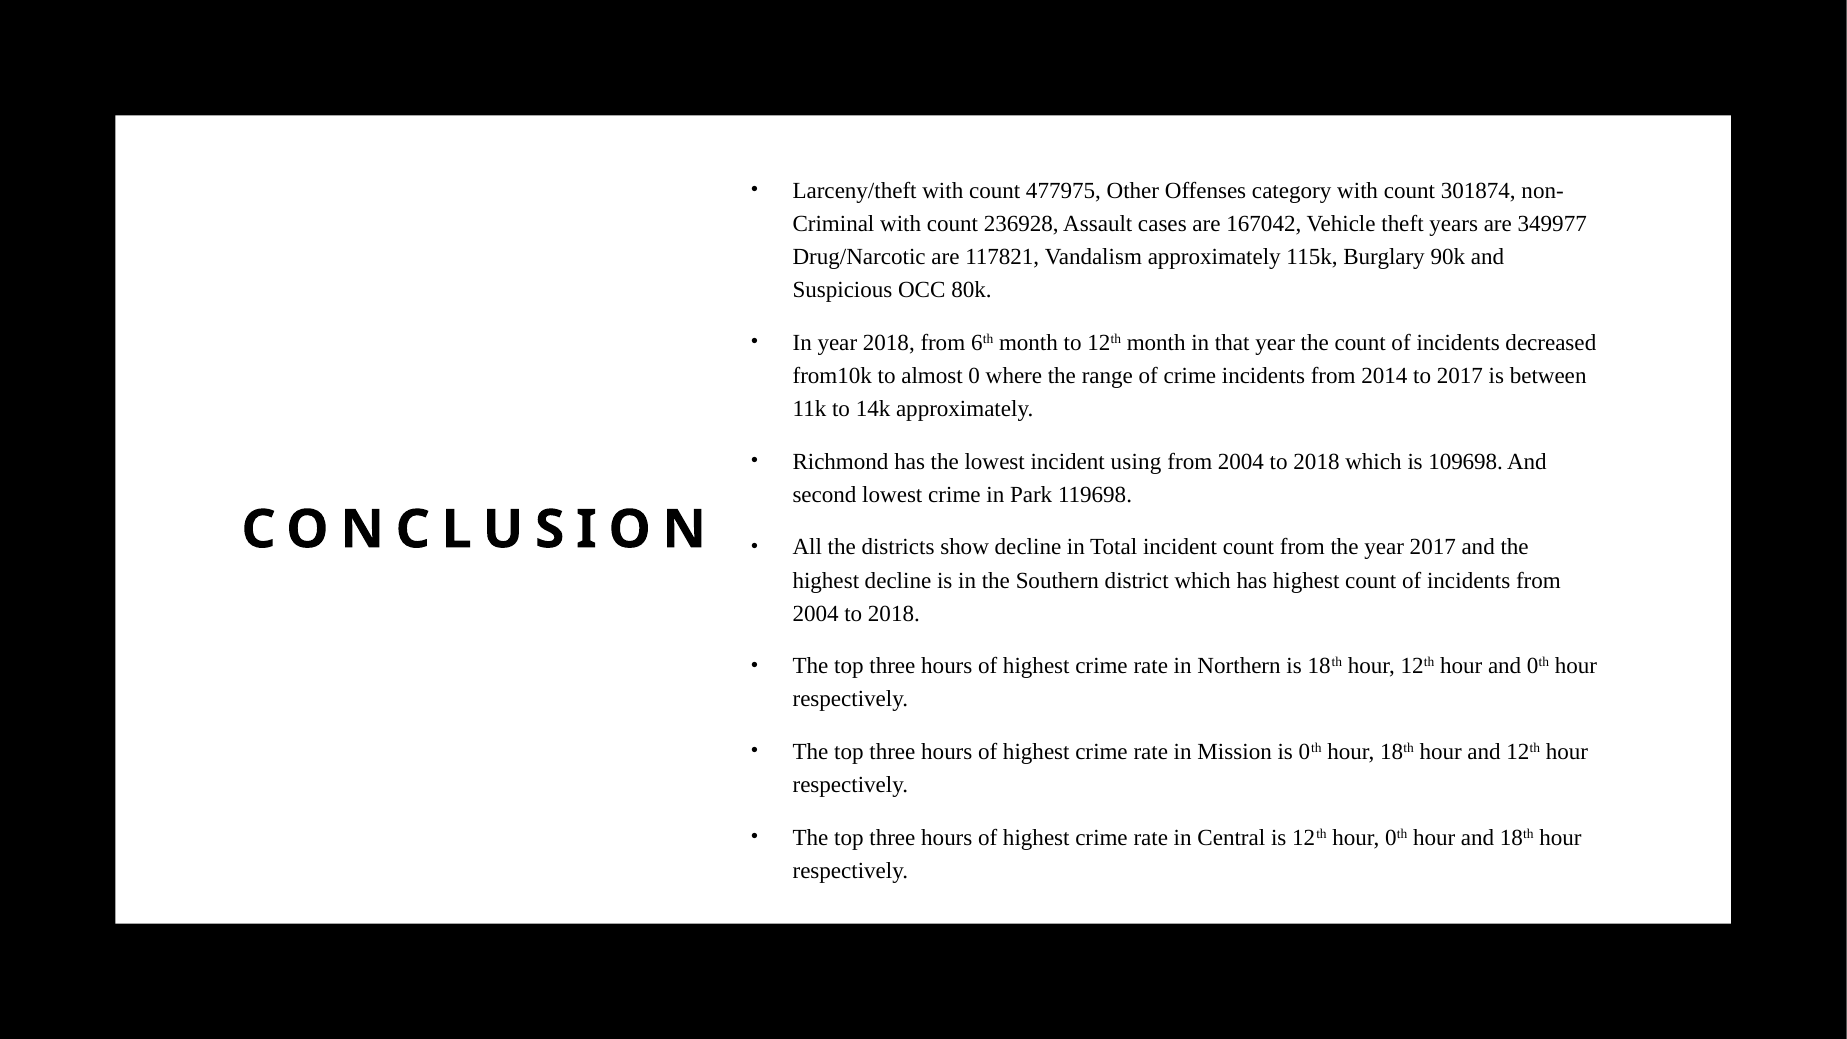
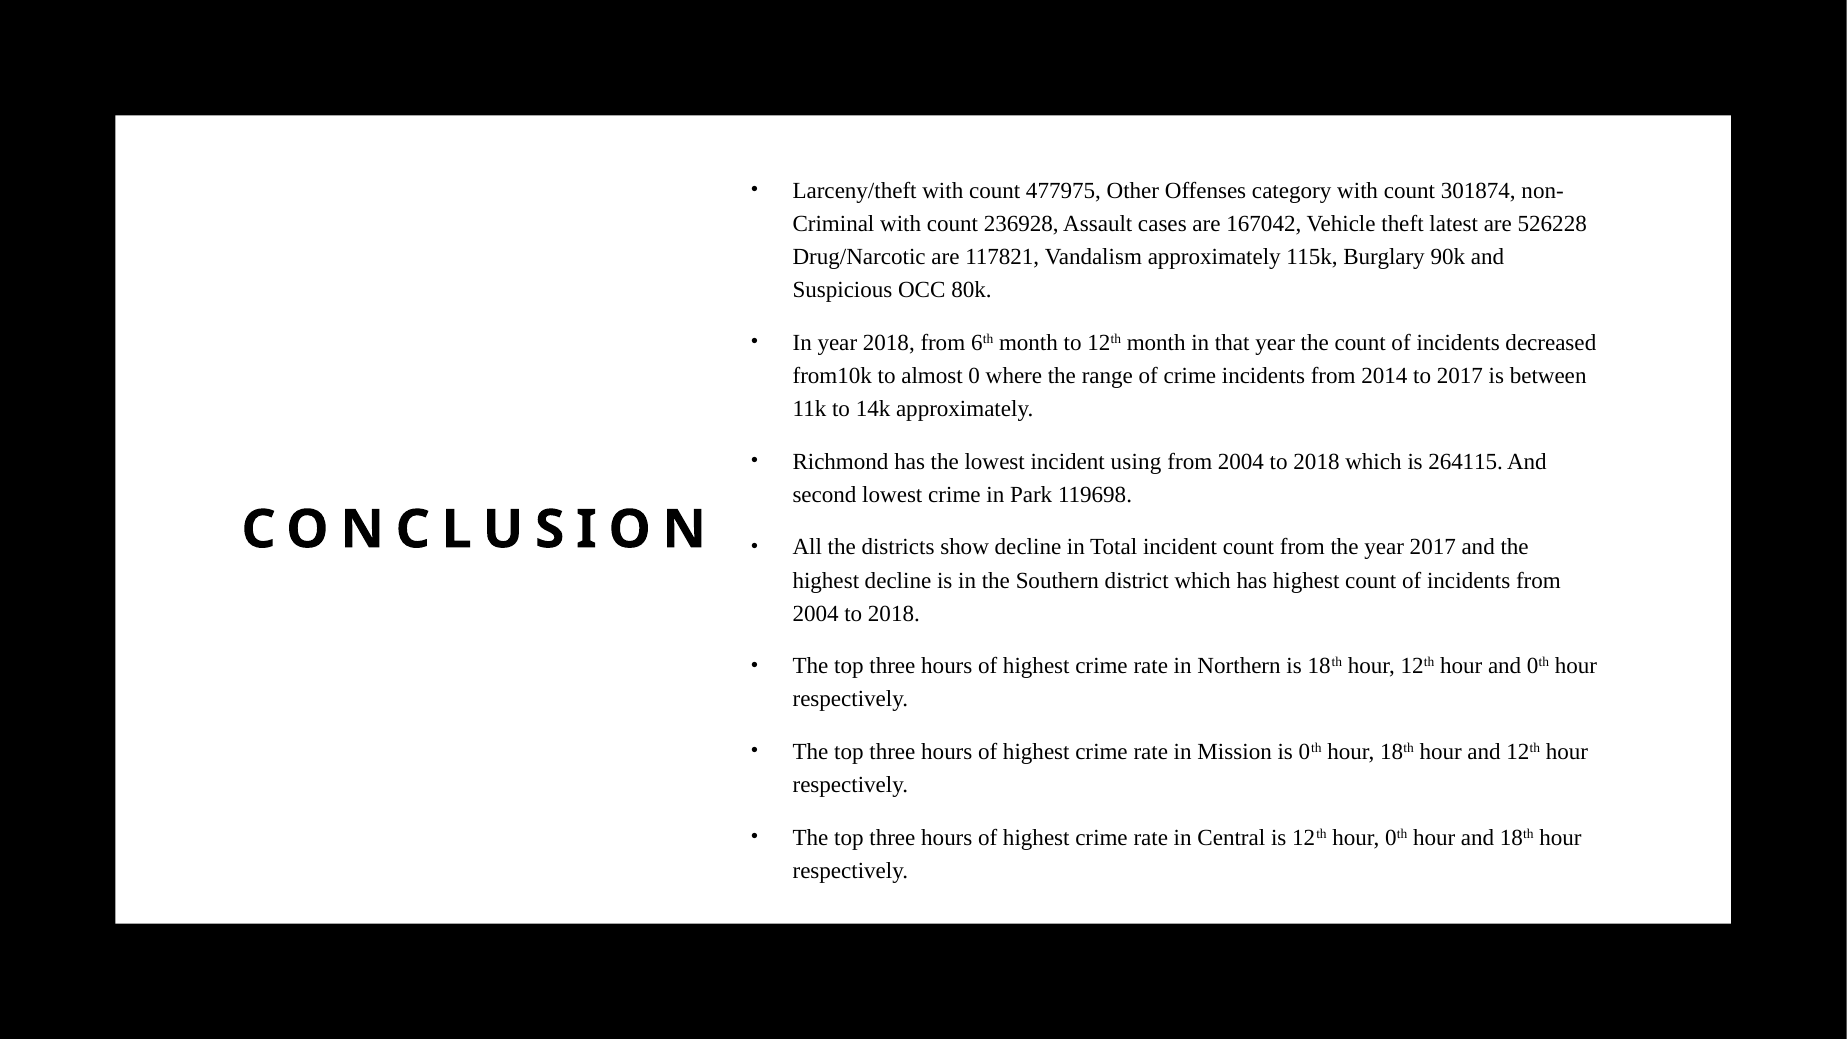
years: years -> latest (1454, 224)
349977: 349977 -> 526228 (1552, 224)
109698: 109698 -> 264115 (1466, 461)
